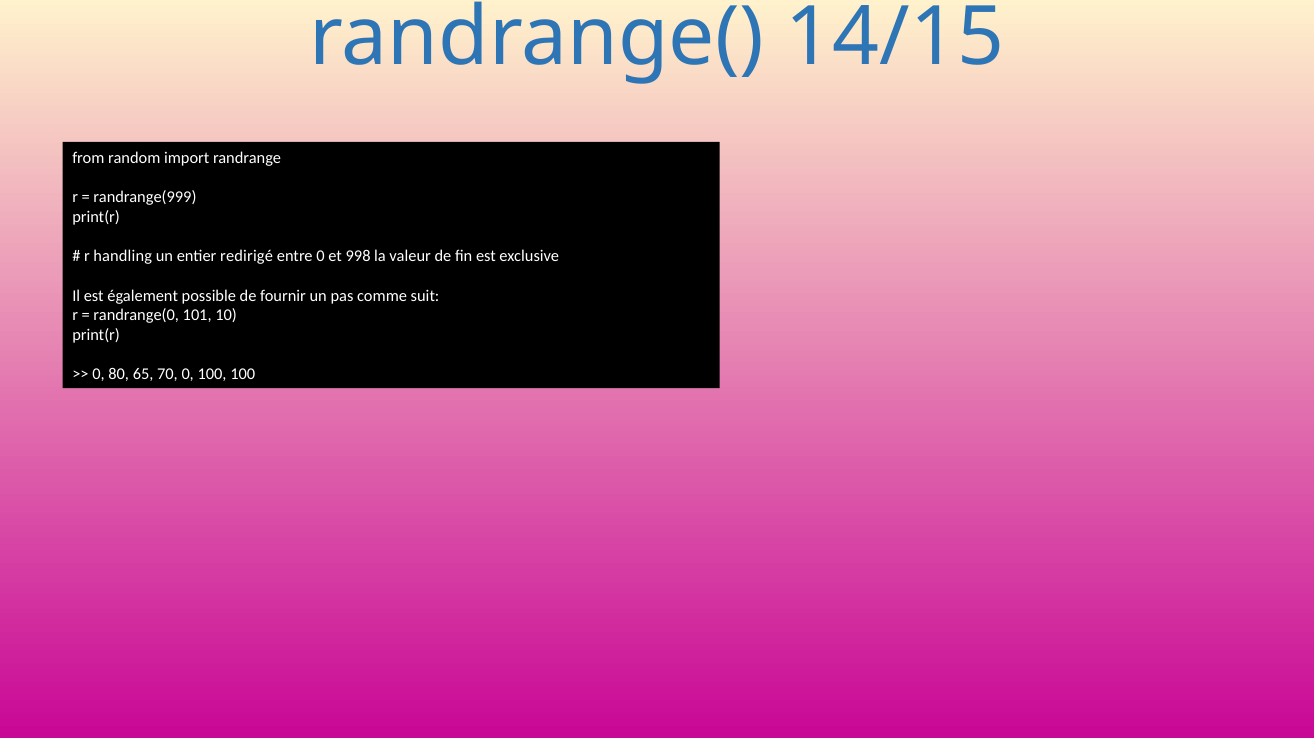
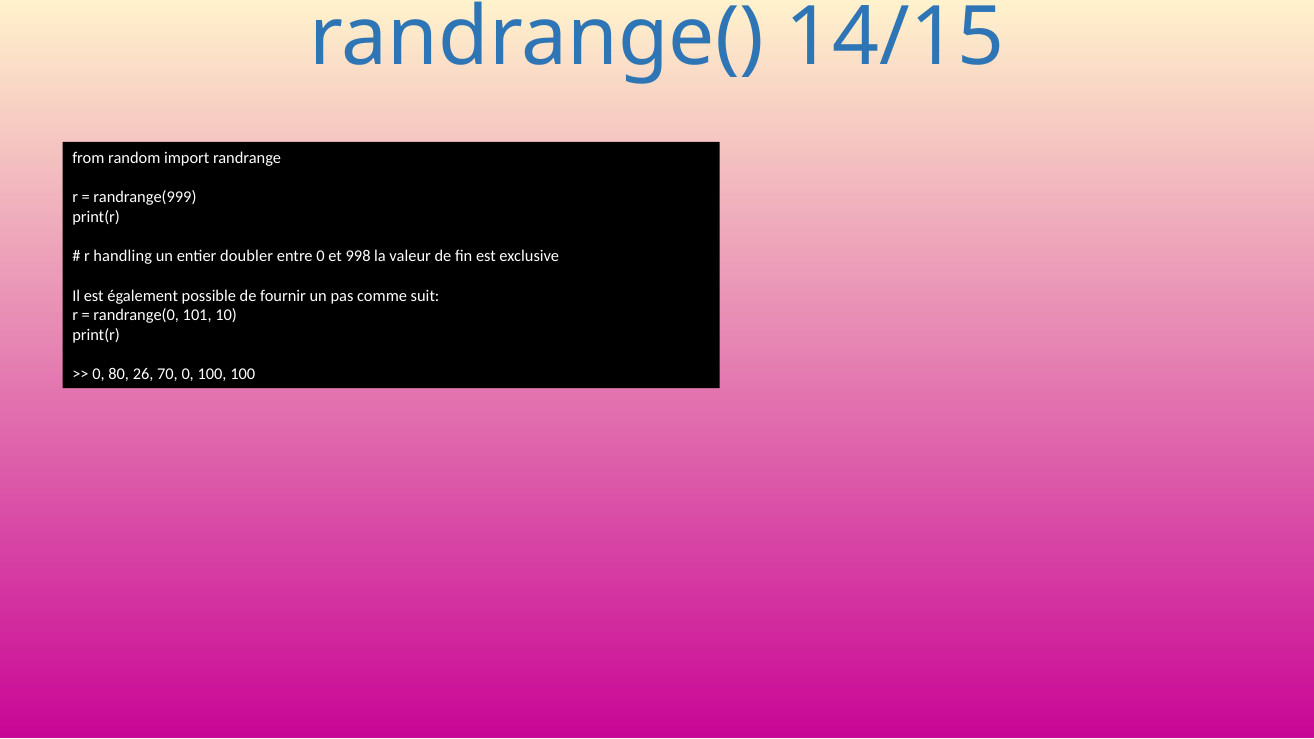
redirigé: redirigé -> doubler (247, 256)
65: 65 -> 26 (143, 375)
